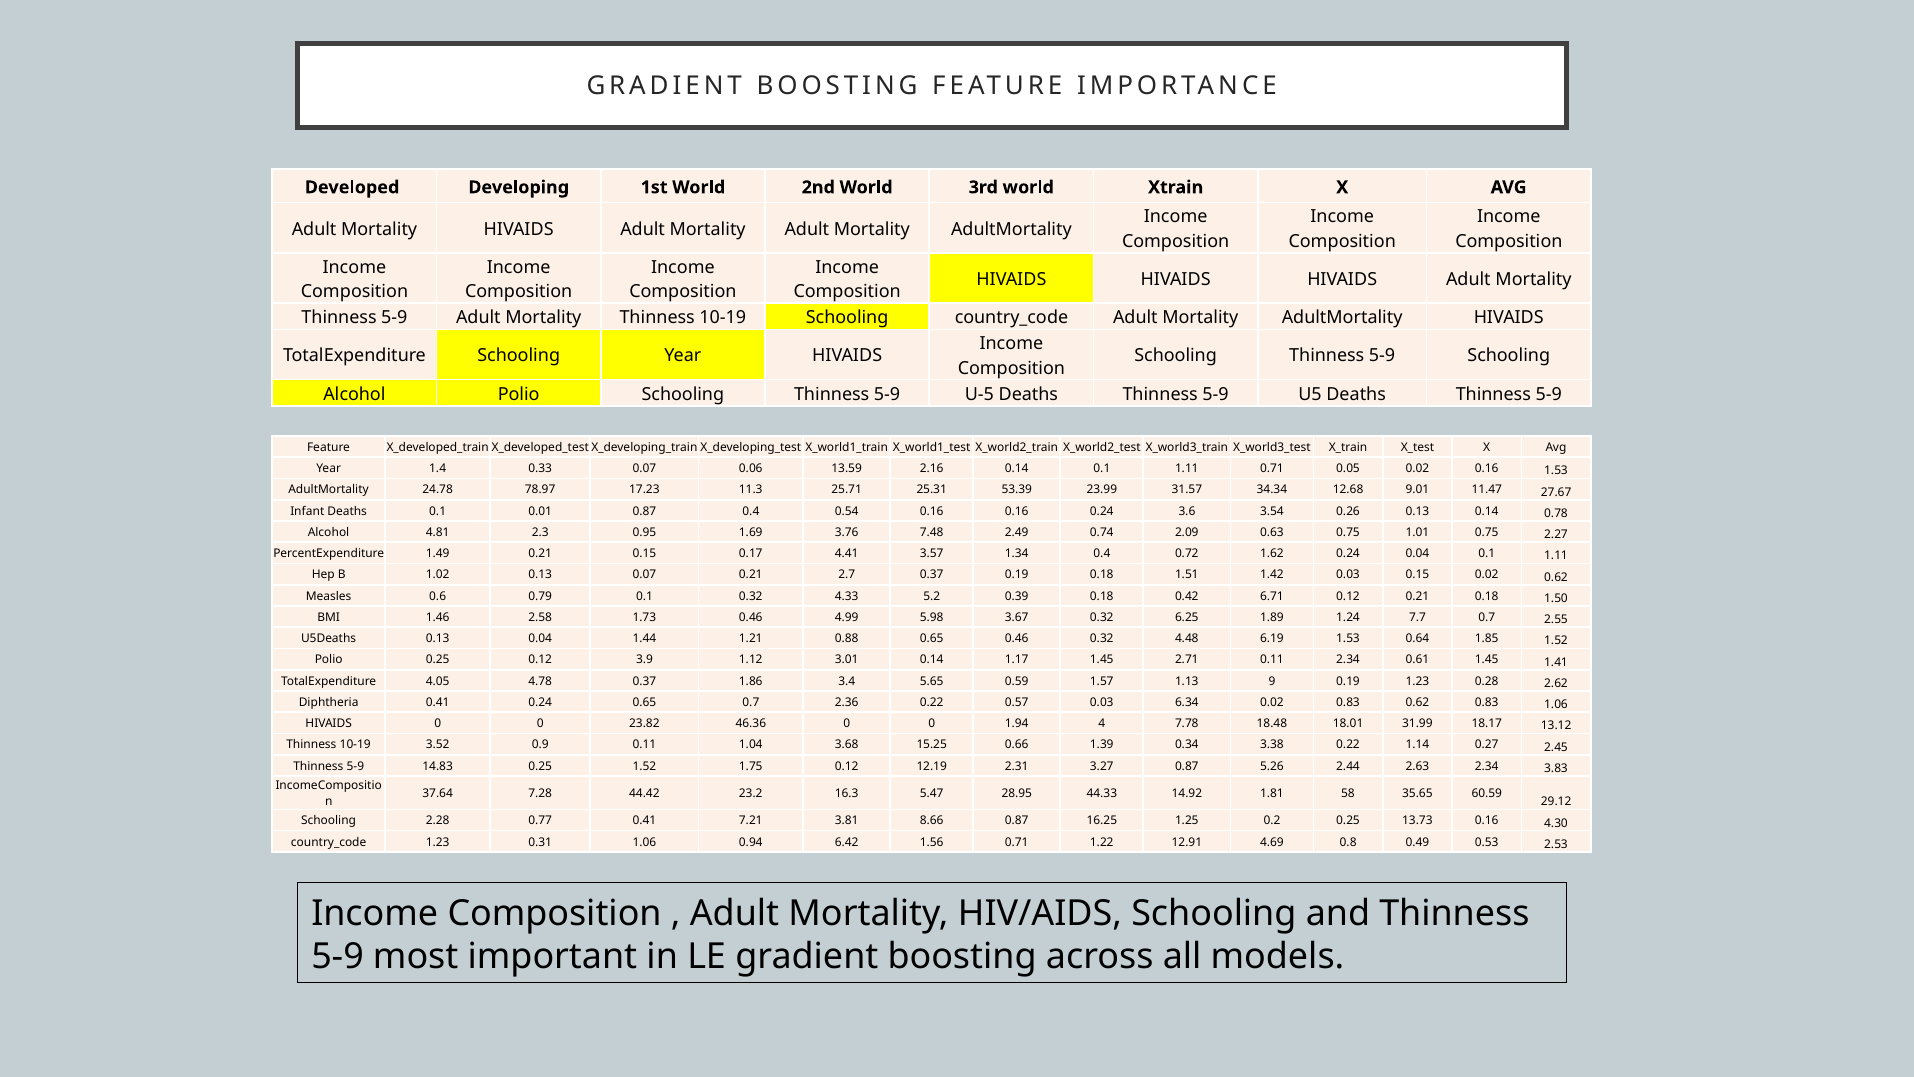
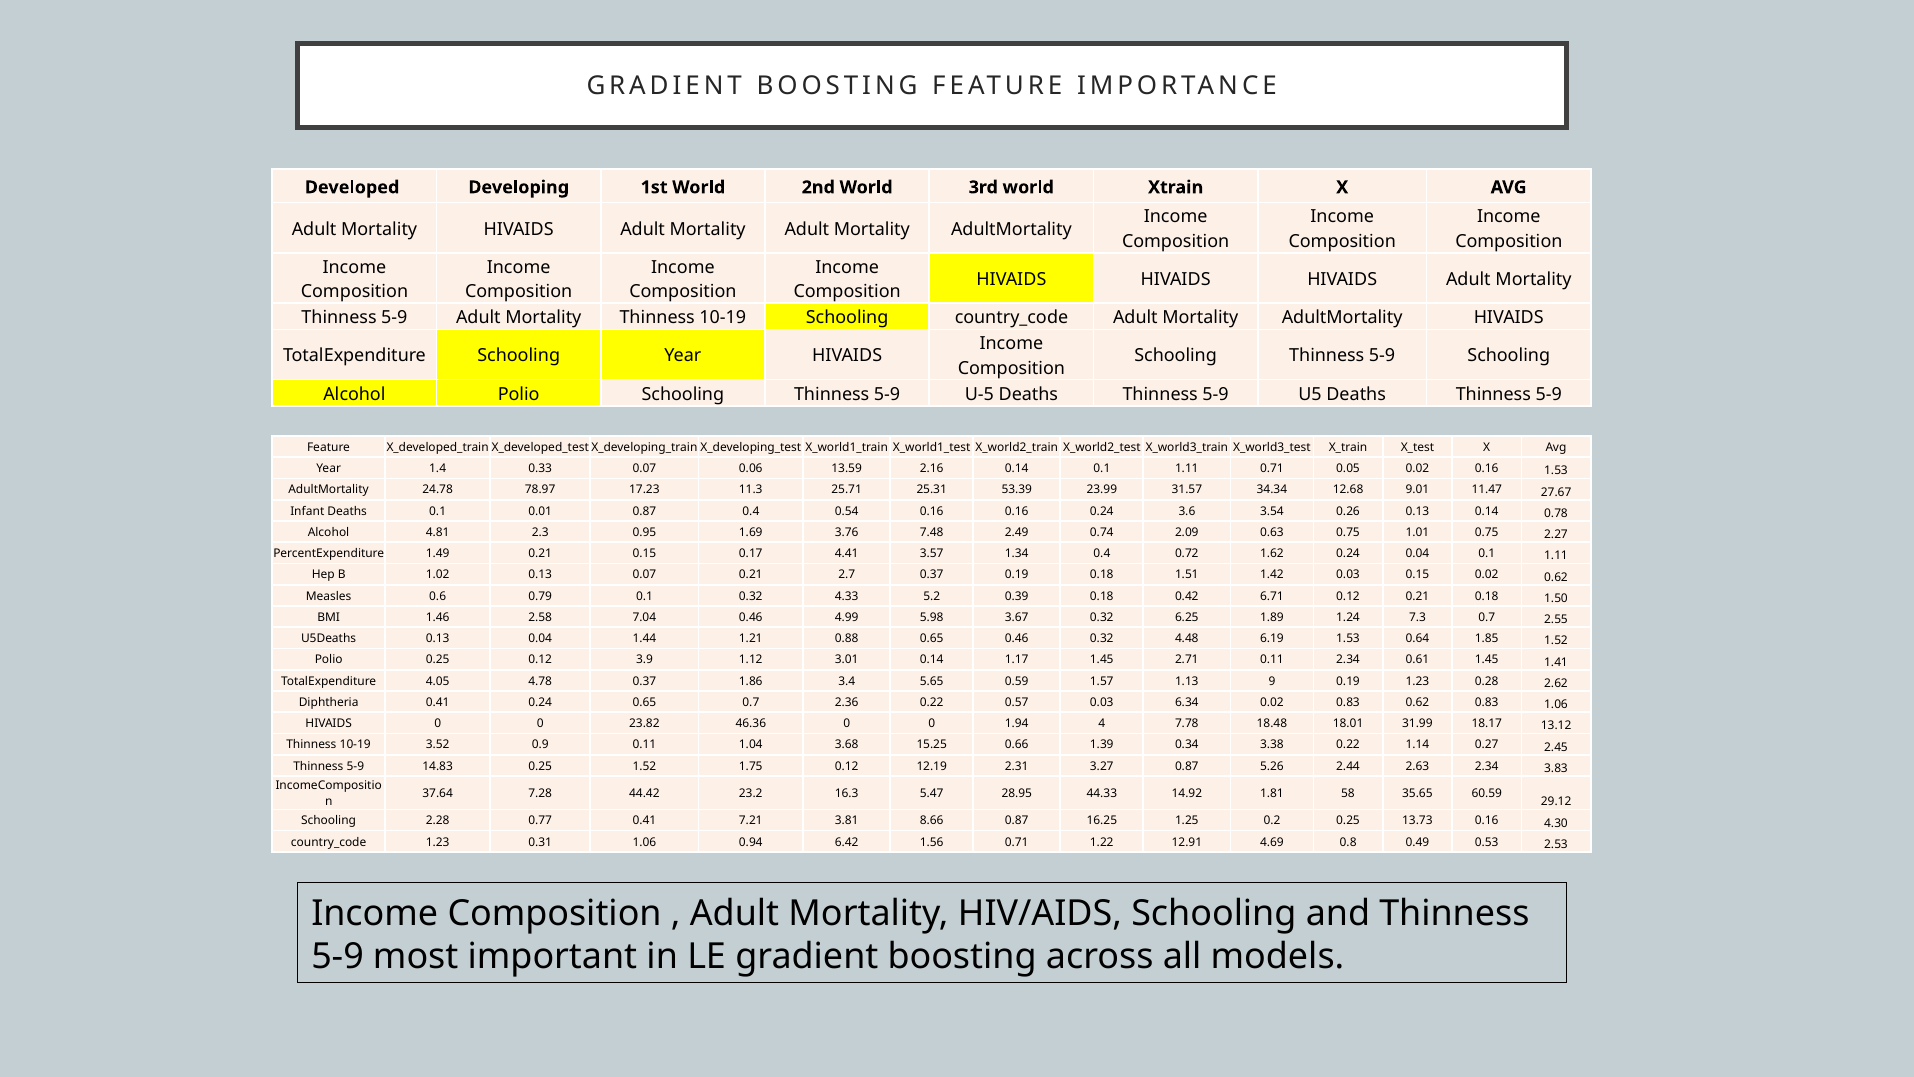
1.73: 1.73 -> 7.04 (644, 617)
7.7: 7.7 -> 7.3 (1417, 617)
